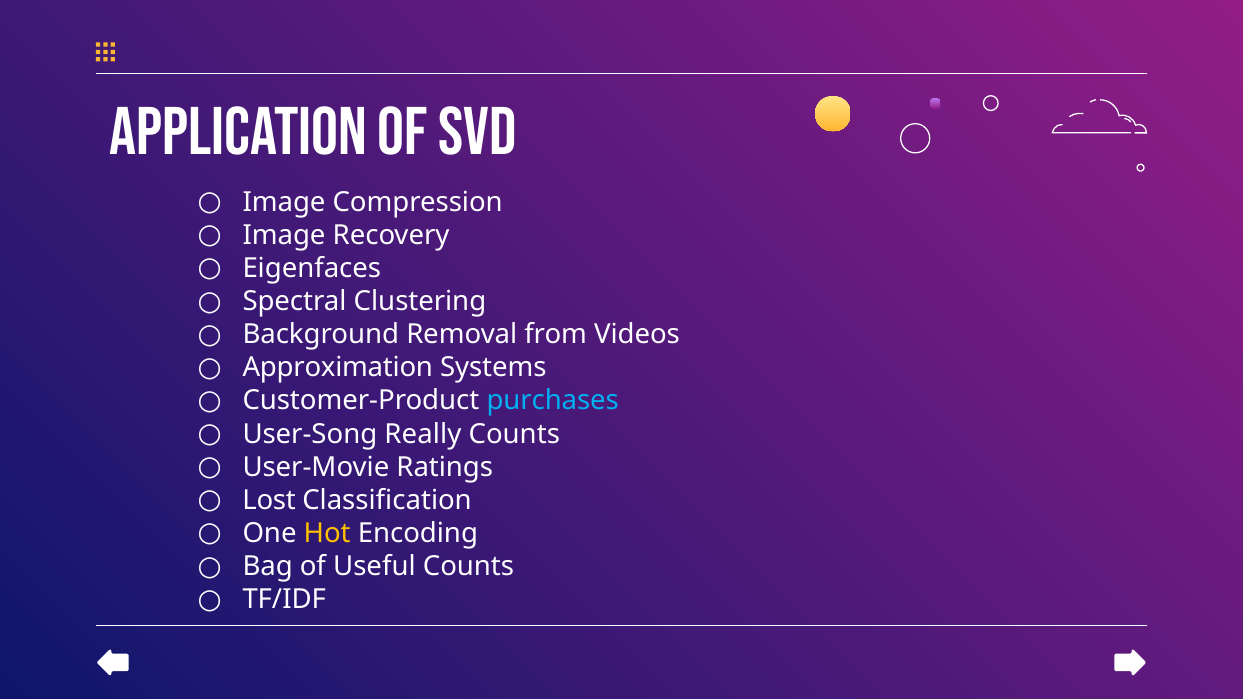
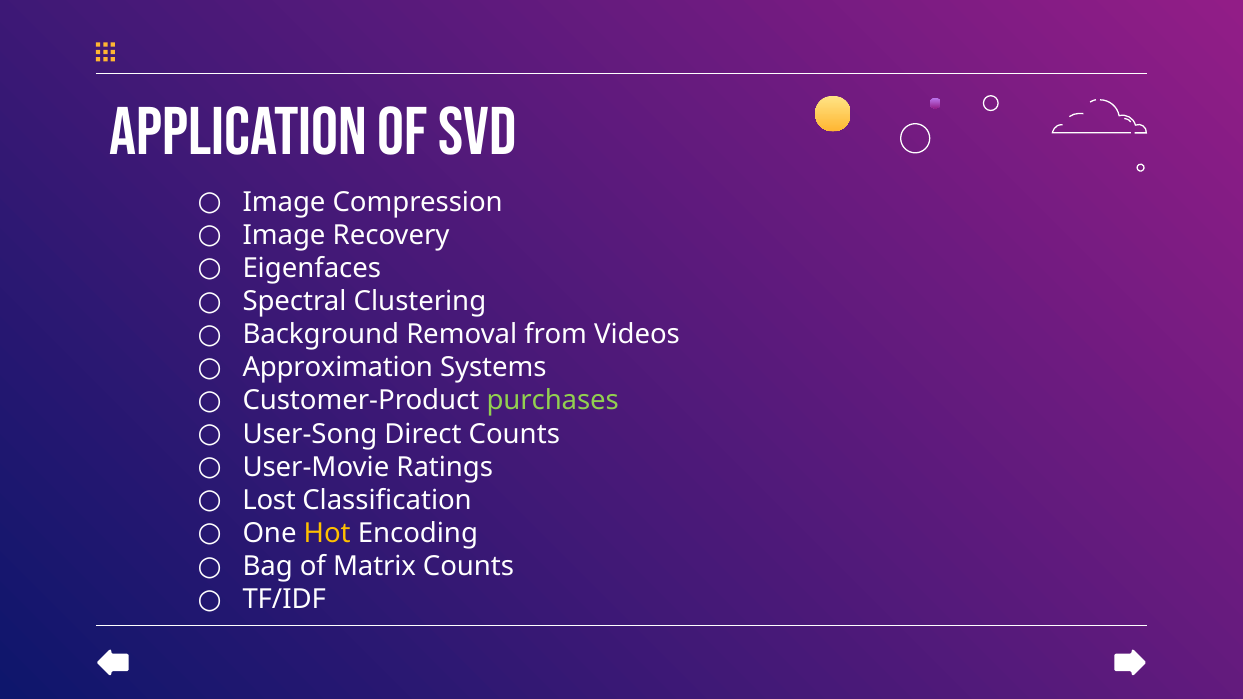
purchases colour: light blue -> light green (553, 401)
Really: Really -> Direct (423, 434)
Useful: Useful -> Matrix (374, 567)
